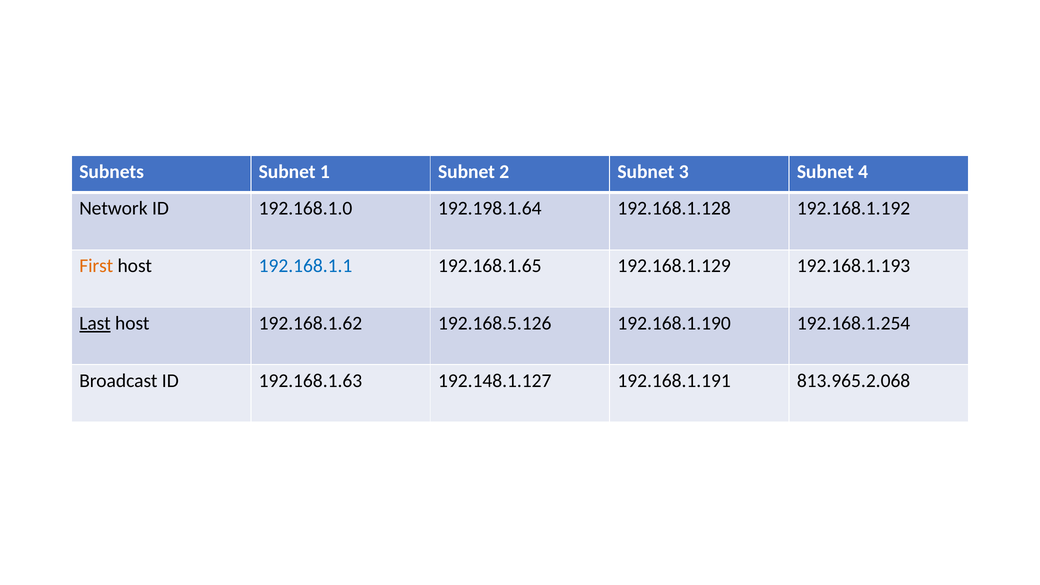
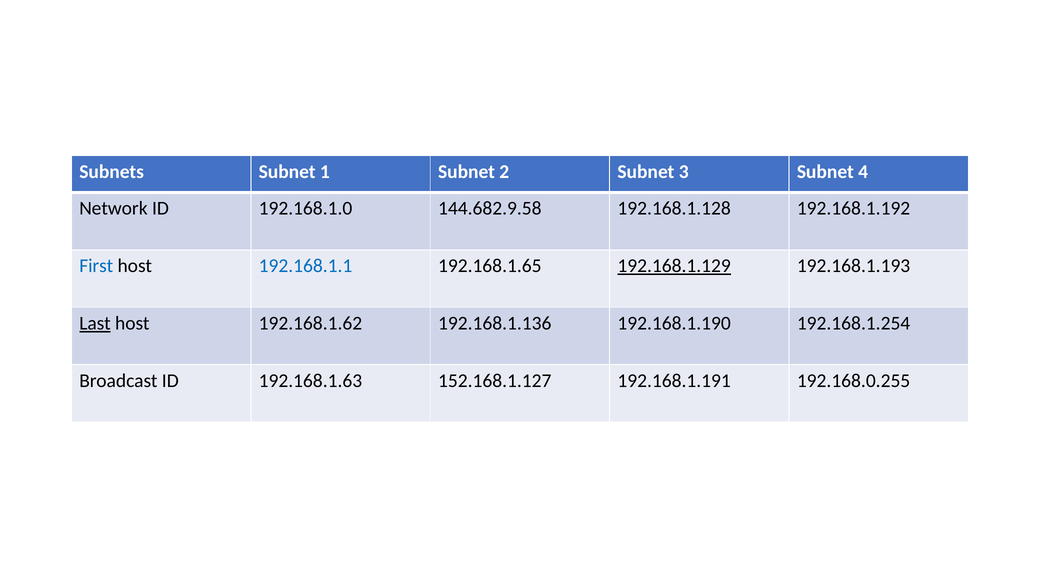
192.198.1.64: 192.198.1.64 -> 144.682.9.58 (490, 208)
First colour: orange -> blue (96, 266)
192.168.1.129 underline: none -> present (674, 266)
192.168.5.126: 192.168.5.126 -> 192.168.1.136 (495, 323)
192.148.1.127: 192.148.1.127 -> 152.168.1.127 (495, 381)
813.965.2.068: 813.965.2.068 -> 192.168.0.255 (854, 381)
